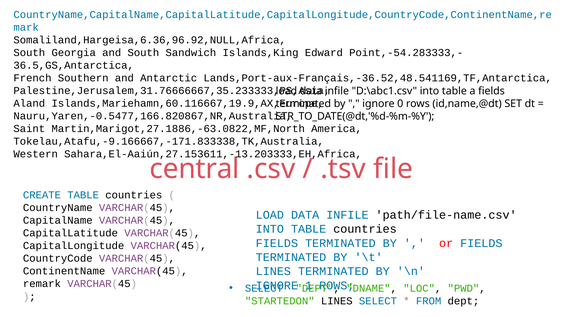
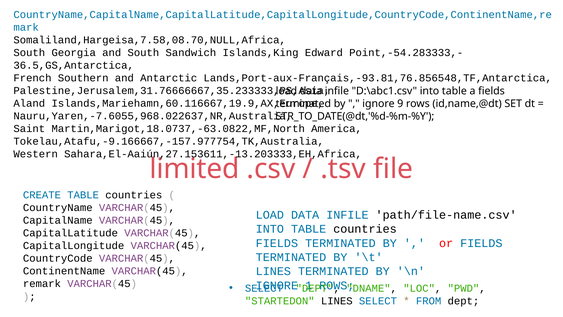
Somaliland,Hargeisa,6.36,96.92,NULL,Africa: Somaliland,Hargeisa,6.36,96.92,NULL,Africa -> Somaliland,Hargeisa,7.58,08.70,NULL,Africa (150, 40)
Lands,Port-aux-Français,-36.52,48.541169,TF,Antarctica: Lands,Port-aux-Français,-36.52,48.541169,TF,Antarctica -> Lands,Port-aux-Français,-93.81,76.856548,TF,Antarctica (378, 78)
0: 0 -> 9 (400, 104)
Nauru,Yaren,-0.5477,166.820867,NR,Australia: Nauru,Yaren,-0.5477,166.820867,NR,Australia -> Nauru,Yaren,-7.6055,968.022637,NR,Australia (153, 116)
Martin,Marigot,27.1886,-63.0822,MF,North: Martin,Marigot,27.1886,-63.0822,MF,North -> Martin,Marigot,18.0737,-63.0822,MF,North (178, 129)
Tokelau,Atafu,-9.166667,-171.833338,TK,Australia: Tokelau,Atafu,-9.166667,-171.833338,TK,Australia -> Tokelau,Atafu,-9.166667,-157.977754,TK,Australia (169, 141)
central: central -> limited (195, 169)
